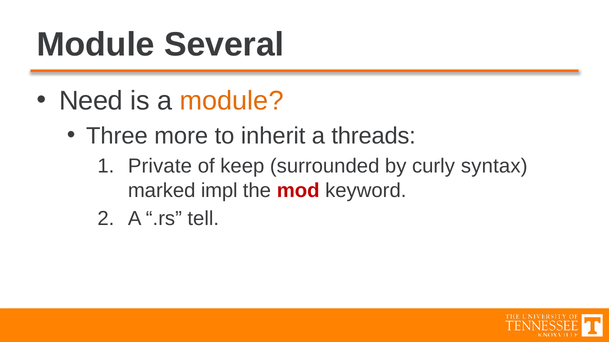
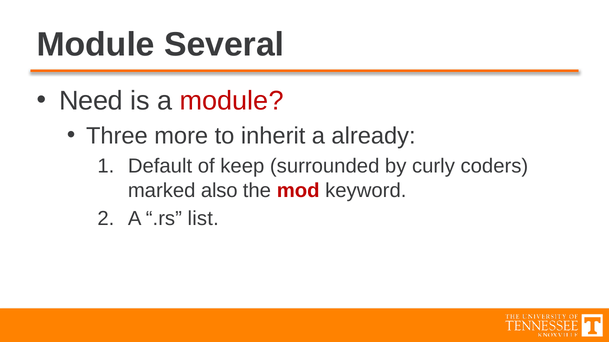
module colour: orange -> red (232, 101)
threads: threads -> already (374, 136)
Private: Private -> Default (160, 166)
syntax: syntax -> coders (494, 166)
impl: impl -> also (219, 191)
tell: tell -> list (203, 219)
